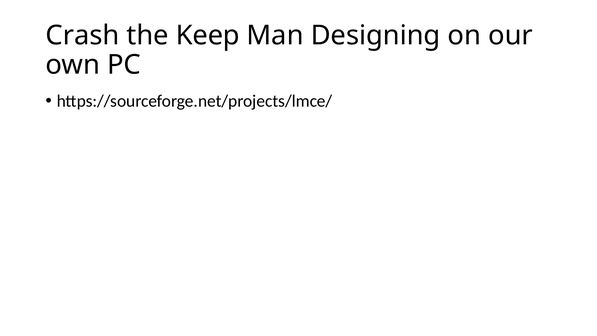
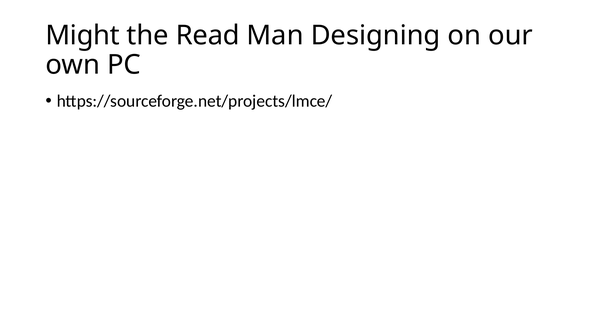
Crash: Crash -> Might (83, 35)
Keep: Keep -> Read (208, 35)
